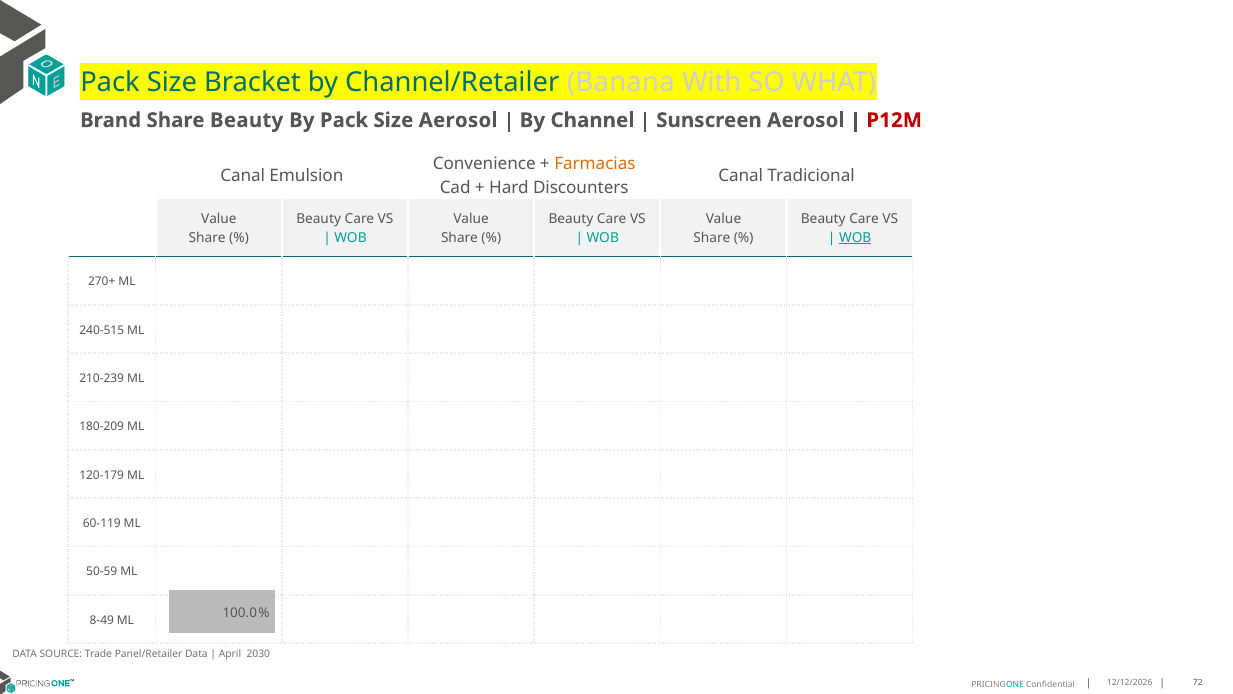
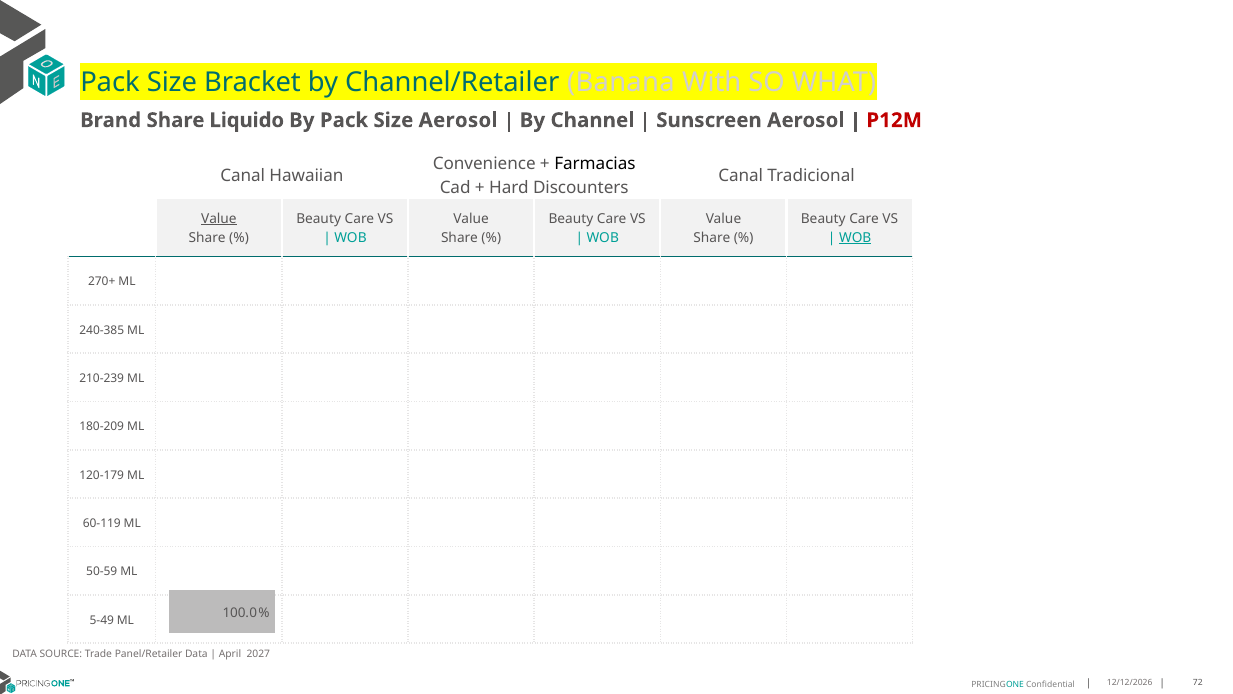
Share Beauty: Beauty -> Liquido (247, 120)
Farmacias colour: orange -> black (595, 164)
Emulsion: Emulsion -> Hawaiian (306, 176)
Value underline: none -> present (219, 219)
240-515: 240-515 -> 240-385 (102, 330)
8-49: 8-49 -> 5-49 (102, 620)
2030: 2030 -> 2027 (258, 653)
